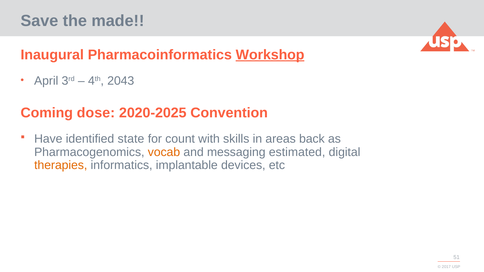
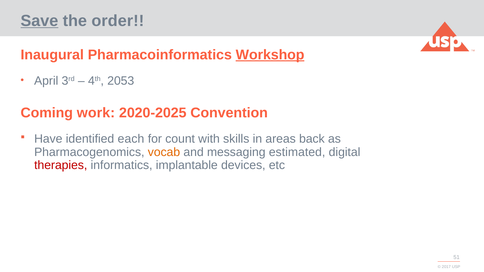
Save underline: none -> present (39, 21)
made: made -> order (118, 21)
2043: 2043 -> 2053 (121, 81)
dose: dose -> work (96, 113)
state: state -> each (131, 139)
therapies colour: orange -> red (61, 165)
